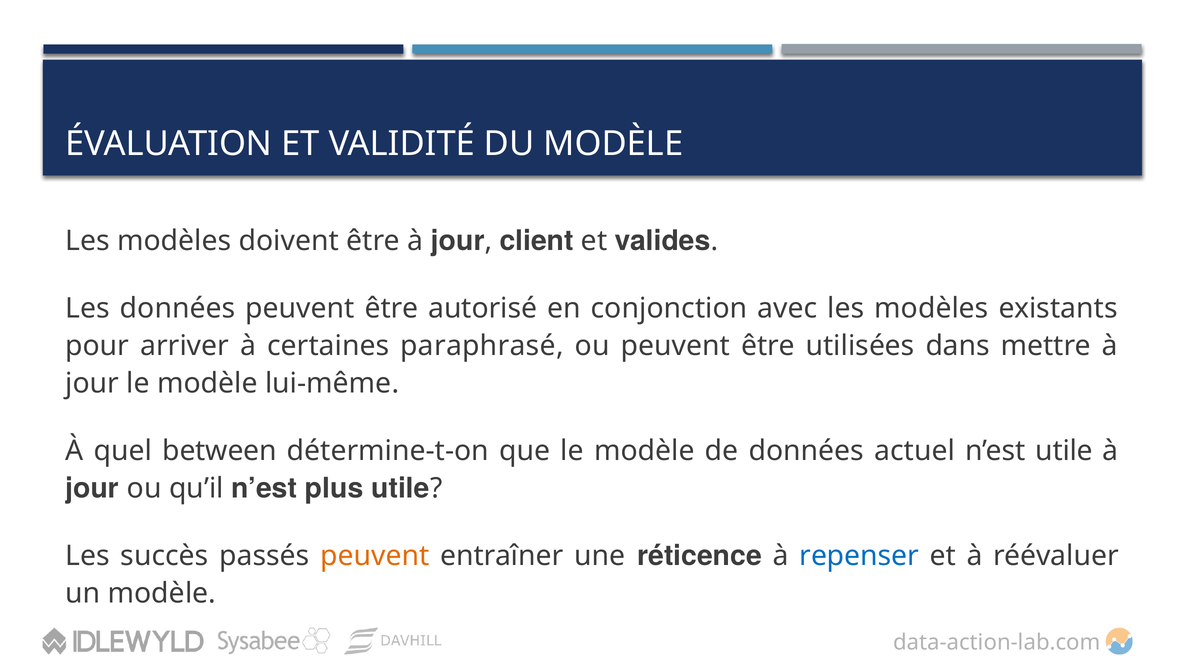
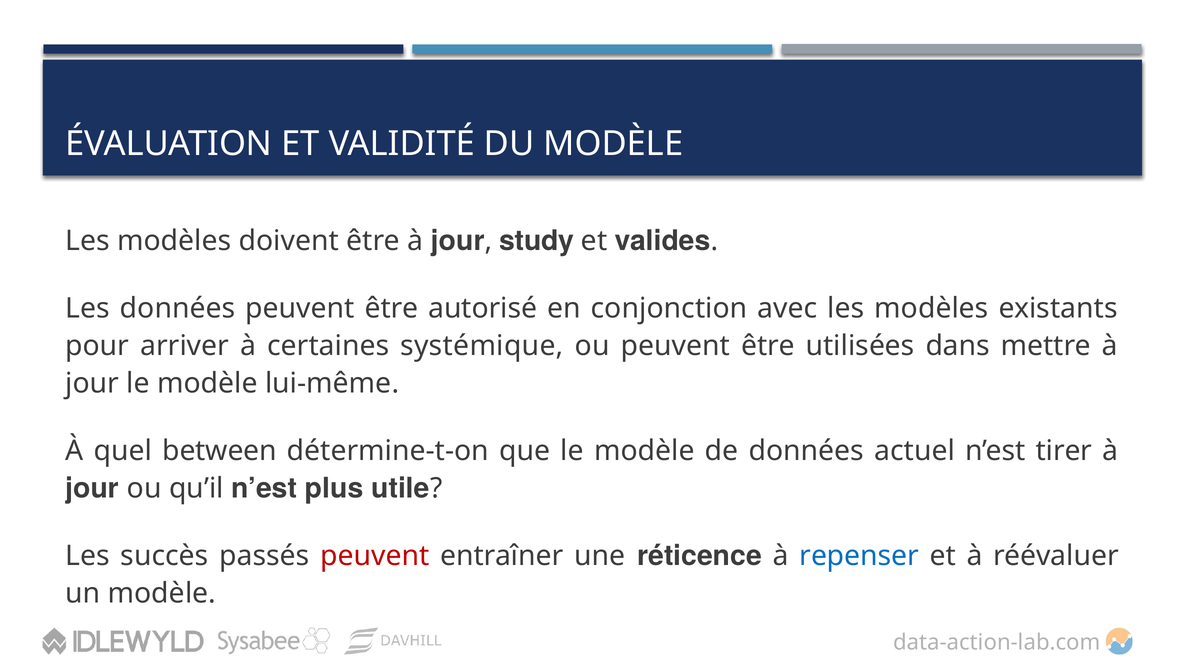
client: client -> study (537, 241)
paraphrasé: paraphrasé -> systémique (482, 346)
n’est utile: utile -> tirer (1064, 451)
peuvent colour: orange -> red (375, 556)
